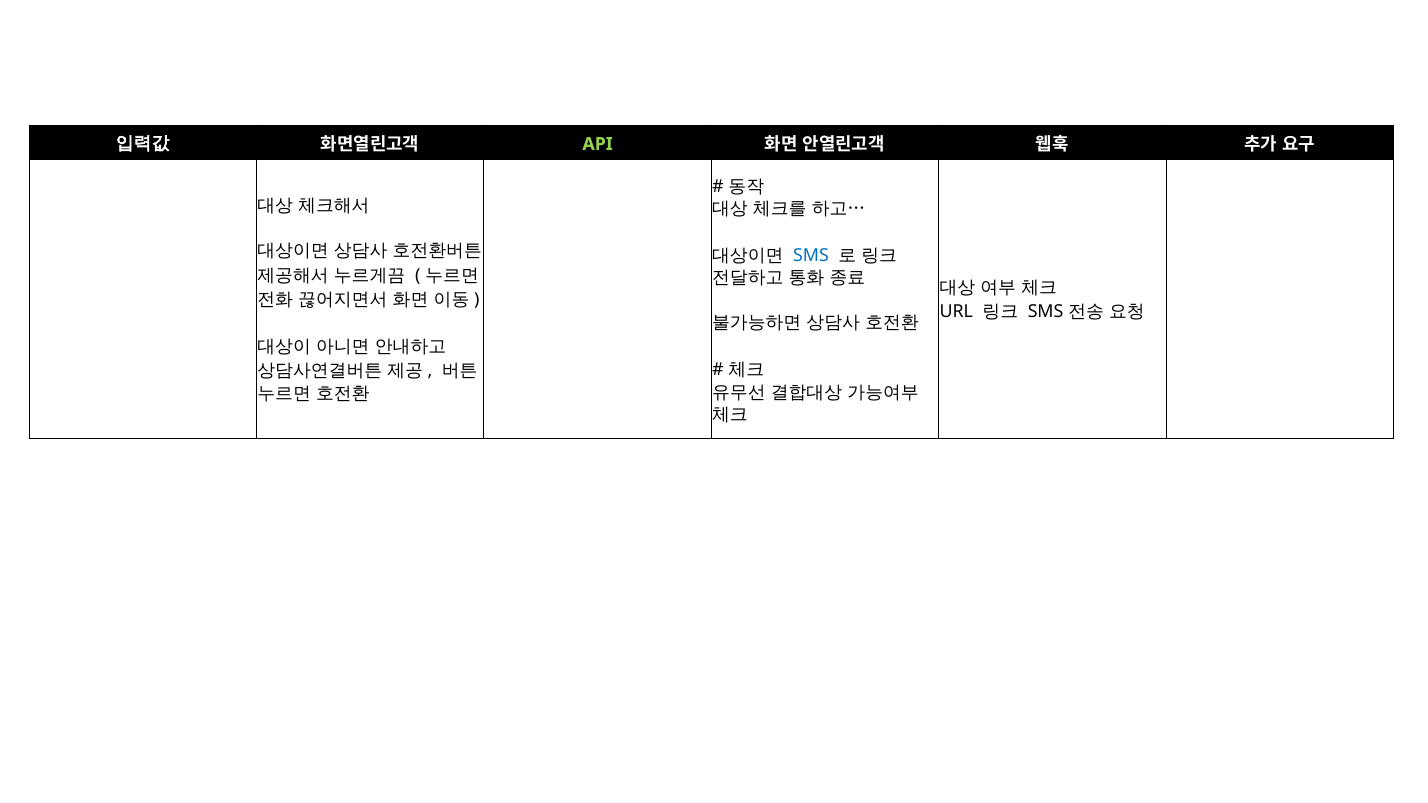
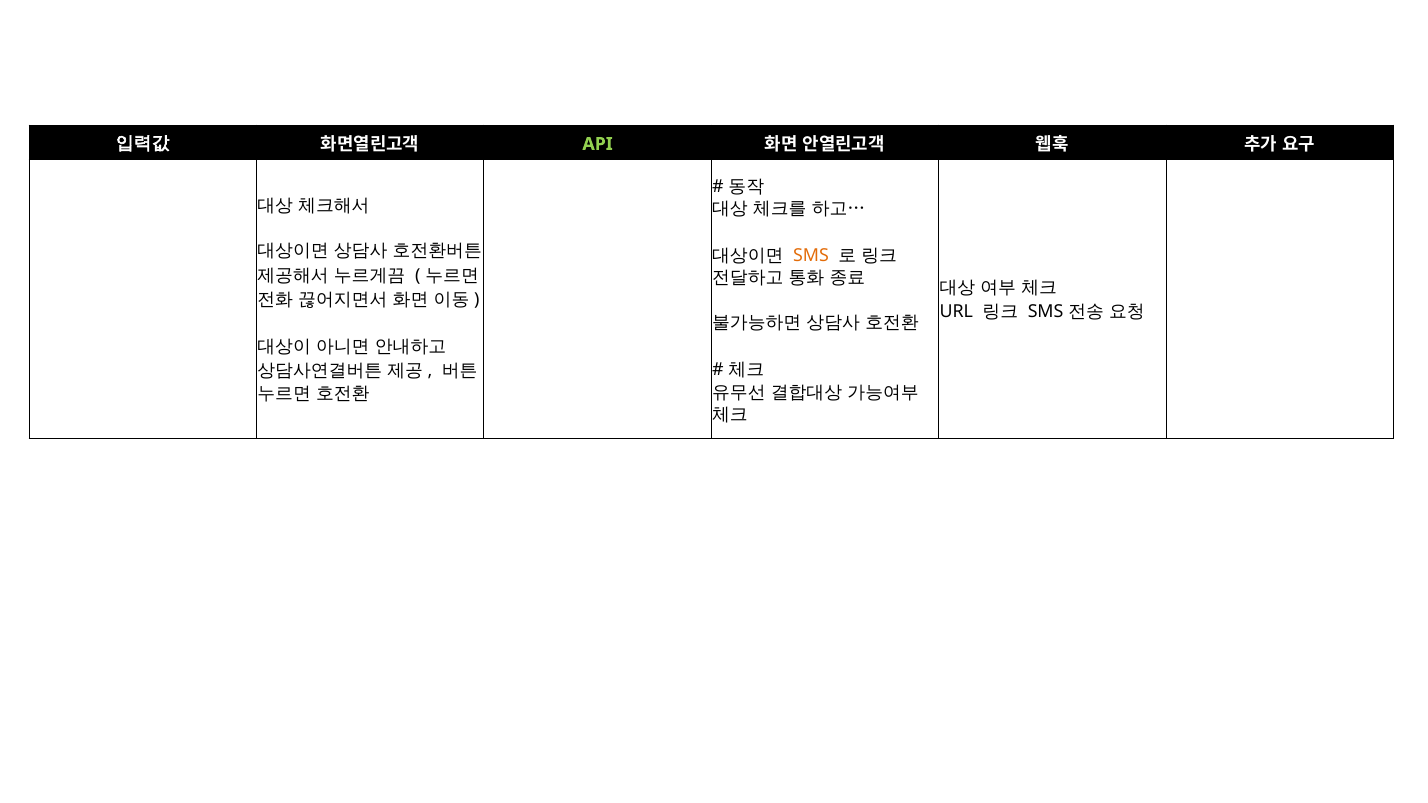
SMS colour: blue -> orange (811, 256)
